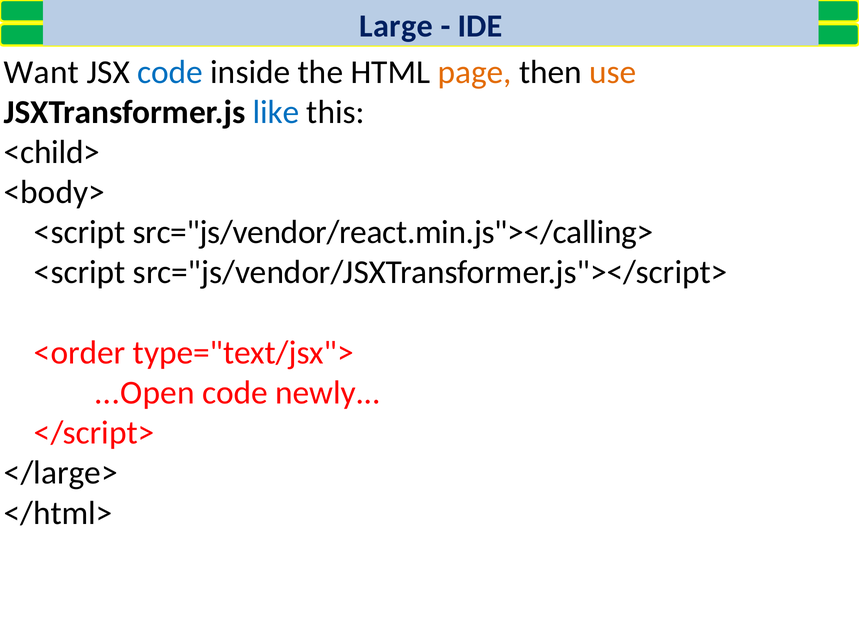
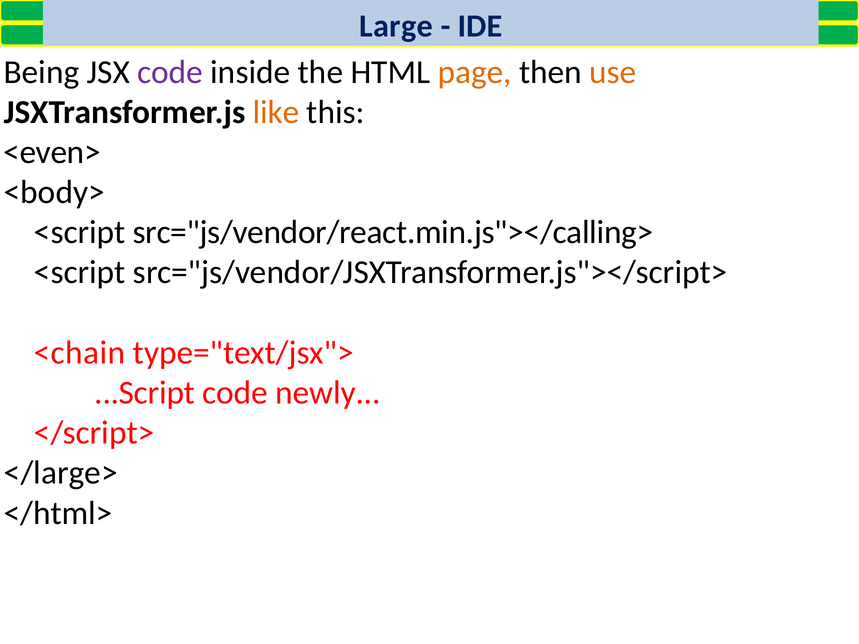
Want: Want -> Being (42, 72)
code colour: blue -> purple (170, 72)
like colour: blue -> orange (276, 112)
<child>: <child> -> <even> (52, 152)
<order: <order -> <chain (80, 353)
...Open: ...Open -> ...Script (145, 393)
